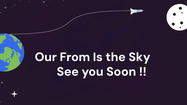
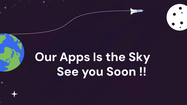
From: From -> Apps (75, 57)
